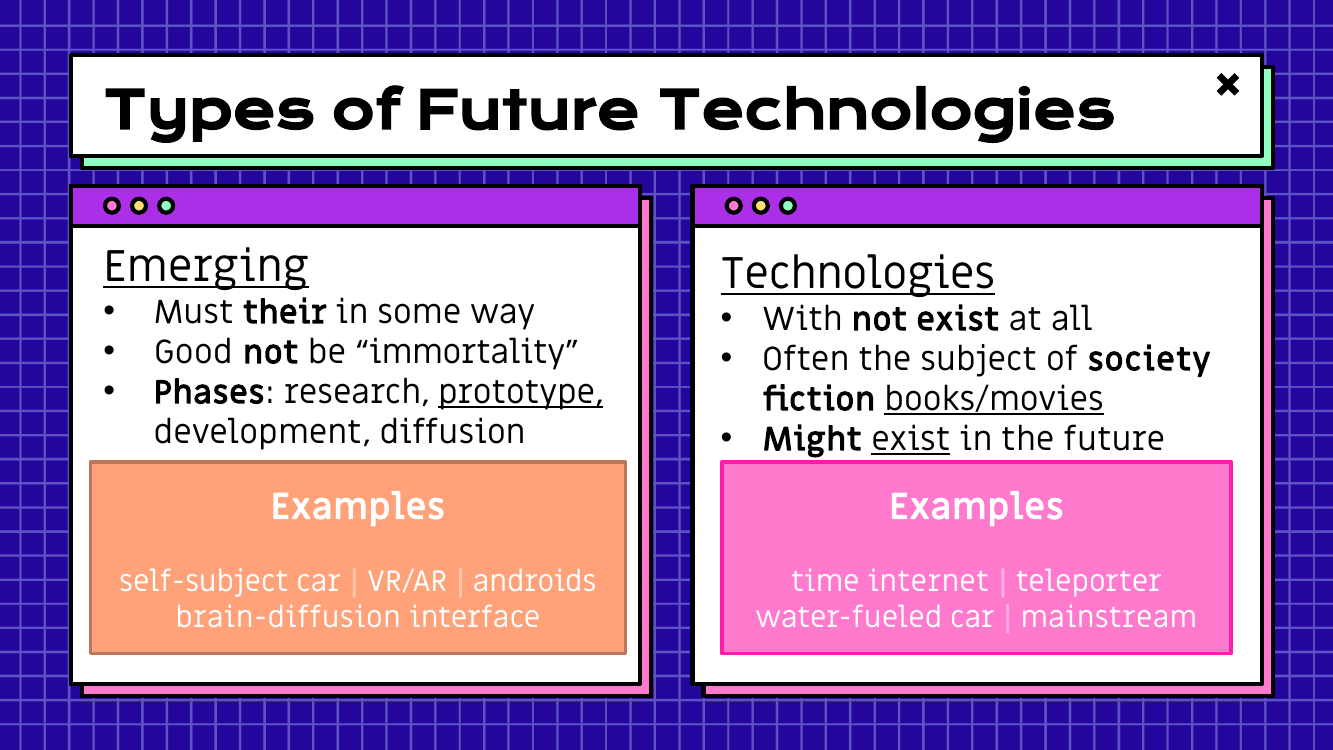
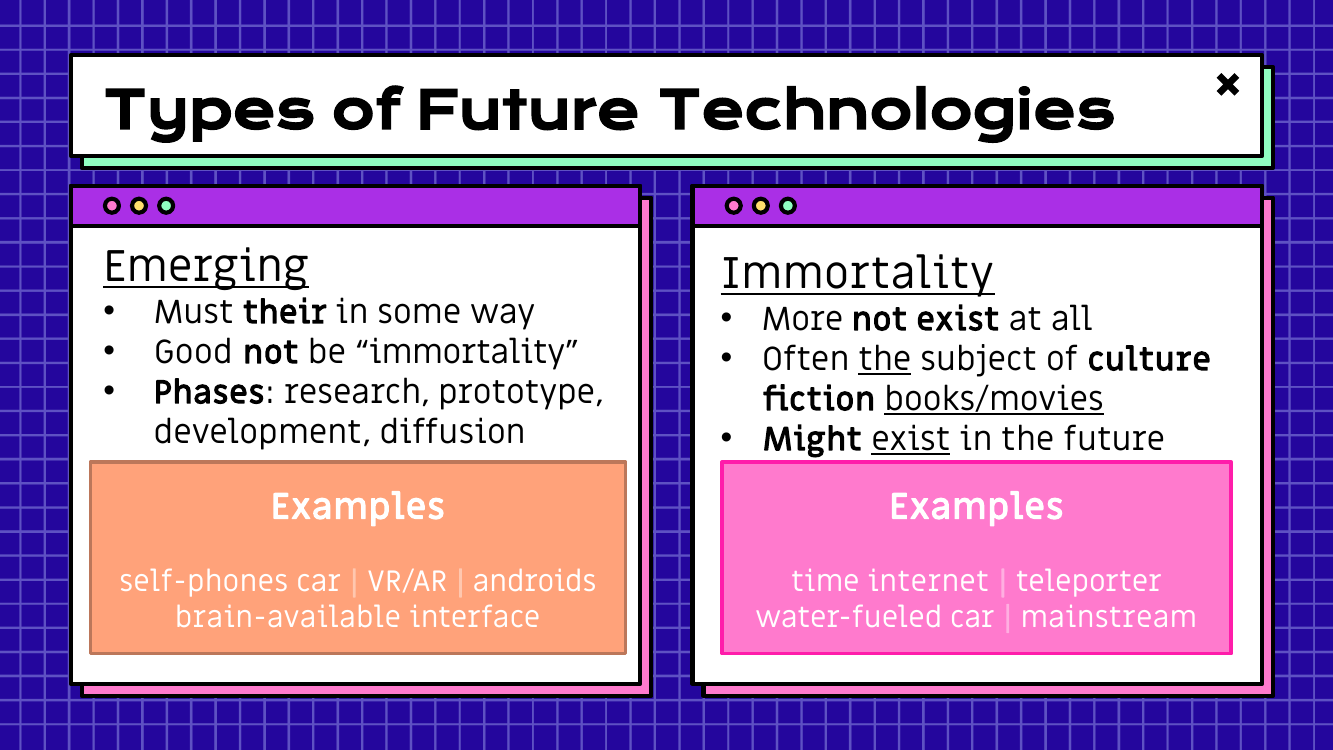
Technologies: Technologies -> Immortality (858, 274)
With: With -> More (803, 320)
the underline: none -> present (885, 360)
society: society -> culture (1149, 360)
prototype underline: present -> none (521, 393)
self-subject: self-subject -> self-phones (204, 582)
brain-diffusion: brain-diffusion -> brain-available (288, 617)
